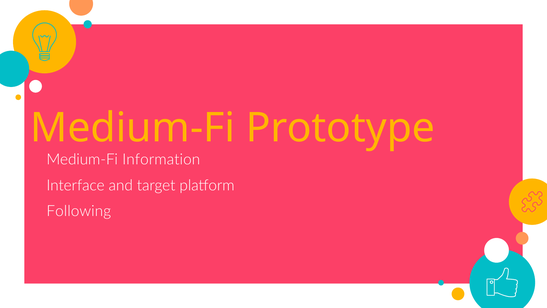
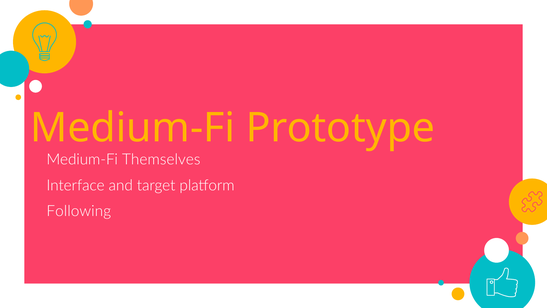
Information: Information -> Themselves (161, 159)
